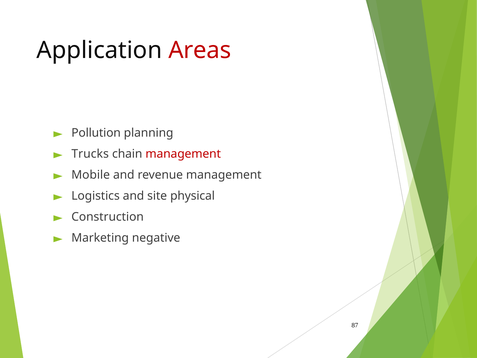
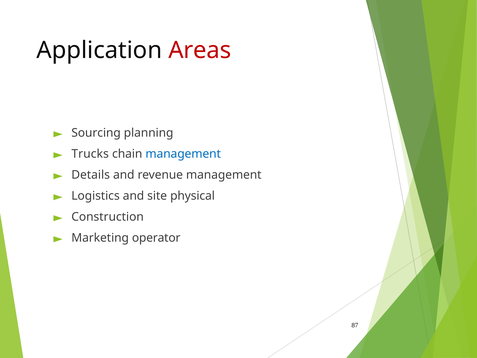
Pollution: Pollution -> Sourcing (96, 133)
management colour: red -> blue (183, 154)
Mobile: Mobile -> Details (91, 175)
negative: negative -> operator (156, 238)
